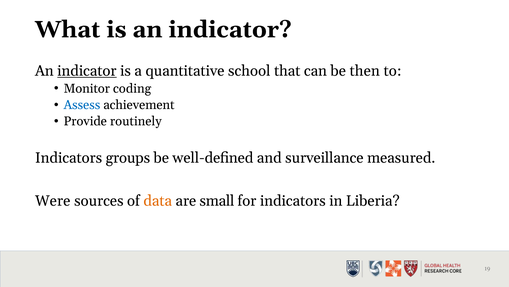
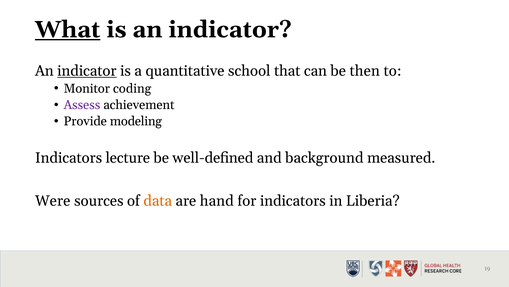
What underline: none -> present (68, 29)
Assess colour: blue -> purple (82, 105)
routinely: routinely -> modeling (136, 121)
groups: groups -> lecture (128, 158)
surveillance: surveillance -> background (324, 158)
small: small -> hand (217, 200)
